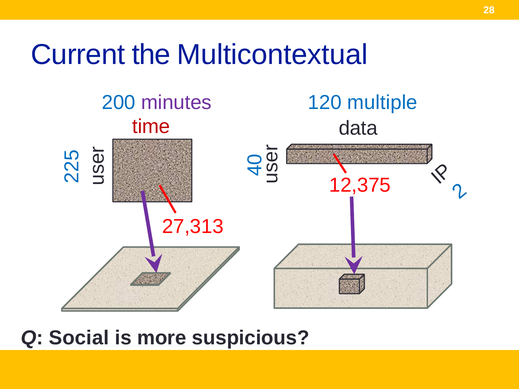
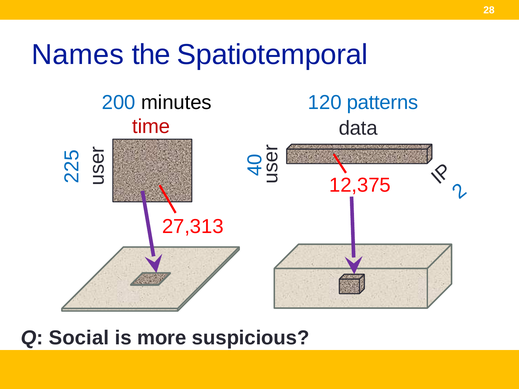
Current: Current -> Names (78, 55)
Multicontextual: Multicontextual -> Spatiotemporal (272, 55)
multiple: multiple -> patterns (382, 102)
minutes colour: purple -> black (176, 103)
